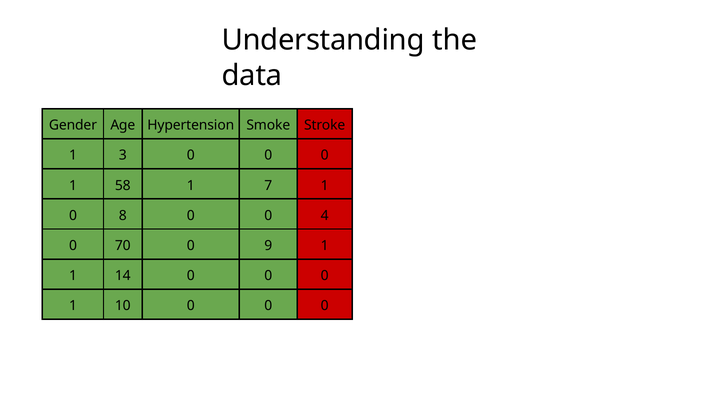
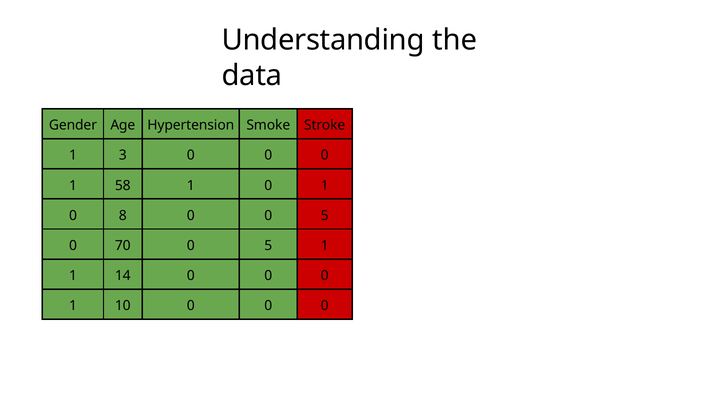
58 1 7: 7 -> 0 (268, 185)
0 0 4: 4 -> 5 (325, 215)
70 0 9: 9 -> 5 (268, 246)
